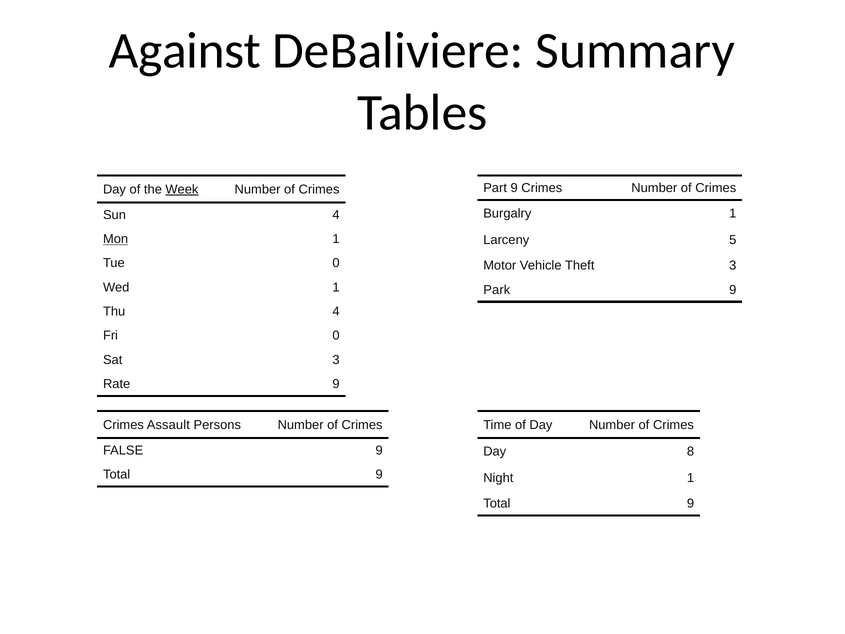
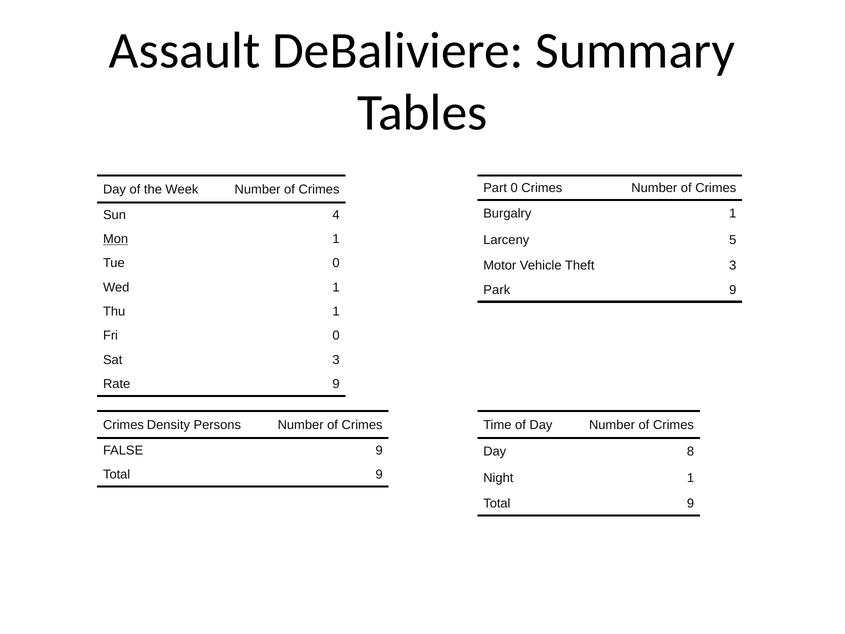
Against: Against -> Assault (185, 51)
Part 9: 9 -> 0 (514, 188)
Week underline: present -> none (182, 189)
Thu 4: 4 -> 1 (336, 311)
Assault: Assault -> Density (168, 425)
